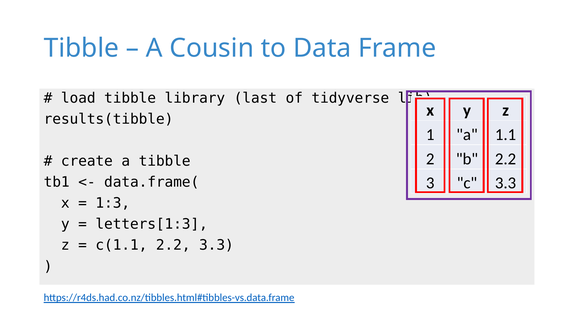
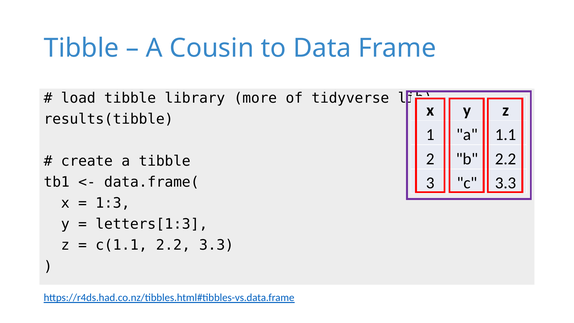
last: last -> more (255, 98)
